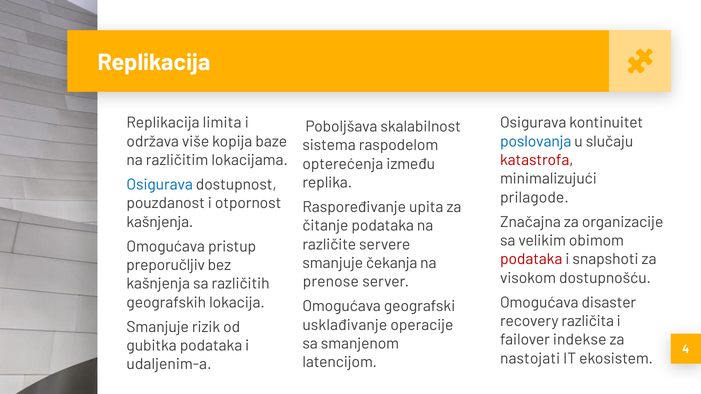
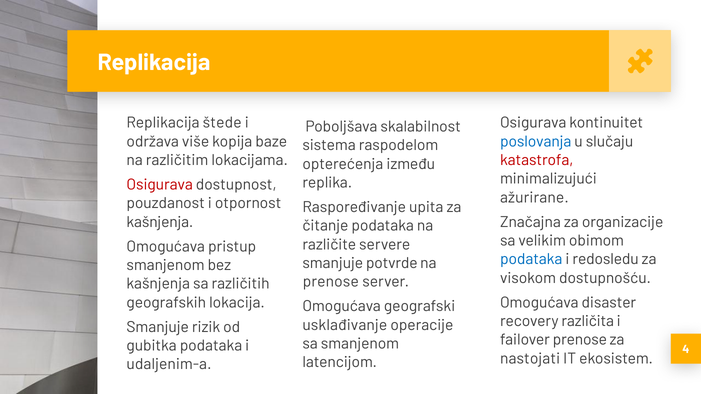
limita: limita -> štede (222, 123)
Osigurava colour: blue -> red (160, 185)
prilagode: prilagode -> ažurirane (534, 198)
podataka colour: red -> blue (531, 259)
snapshoti: snapshoti -> redosledu (606, 259)
čekanja: čekanja -> potvrde (392, 263)
preporučljiv: preporučljiv -> smanjenom (166, 265)
failover indekse: indekse -> prenose (580, 340)
